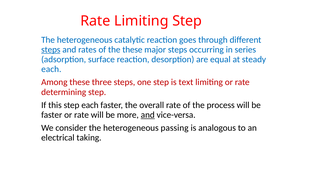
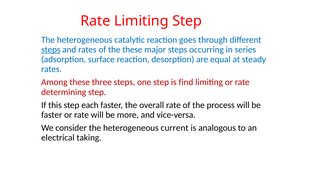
each: each -> rates (51, 69)
text: text -> find (186, 82)
and underline: present -> none (148, 115)
passing: passing -> current (175, 128)
